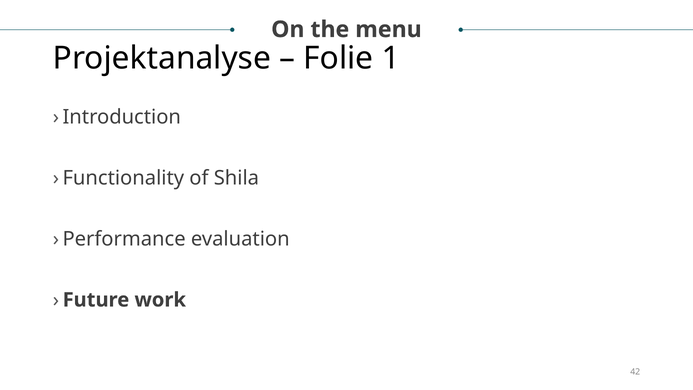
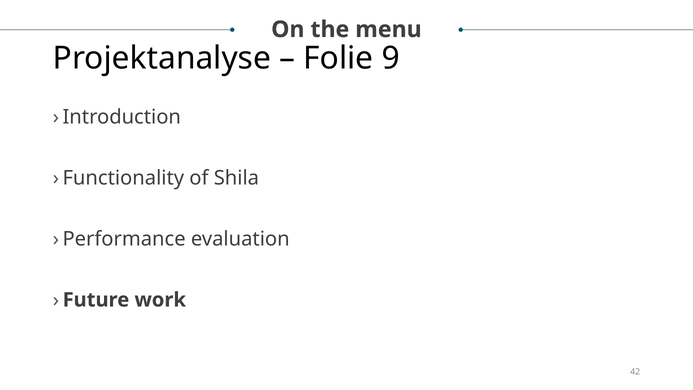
1: 1 -> 9 (391, 58)
